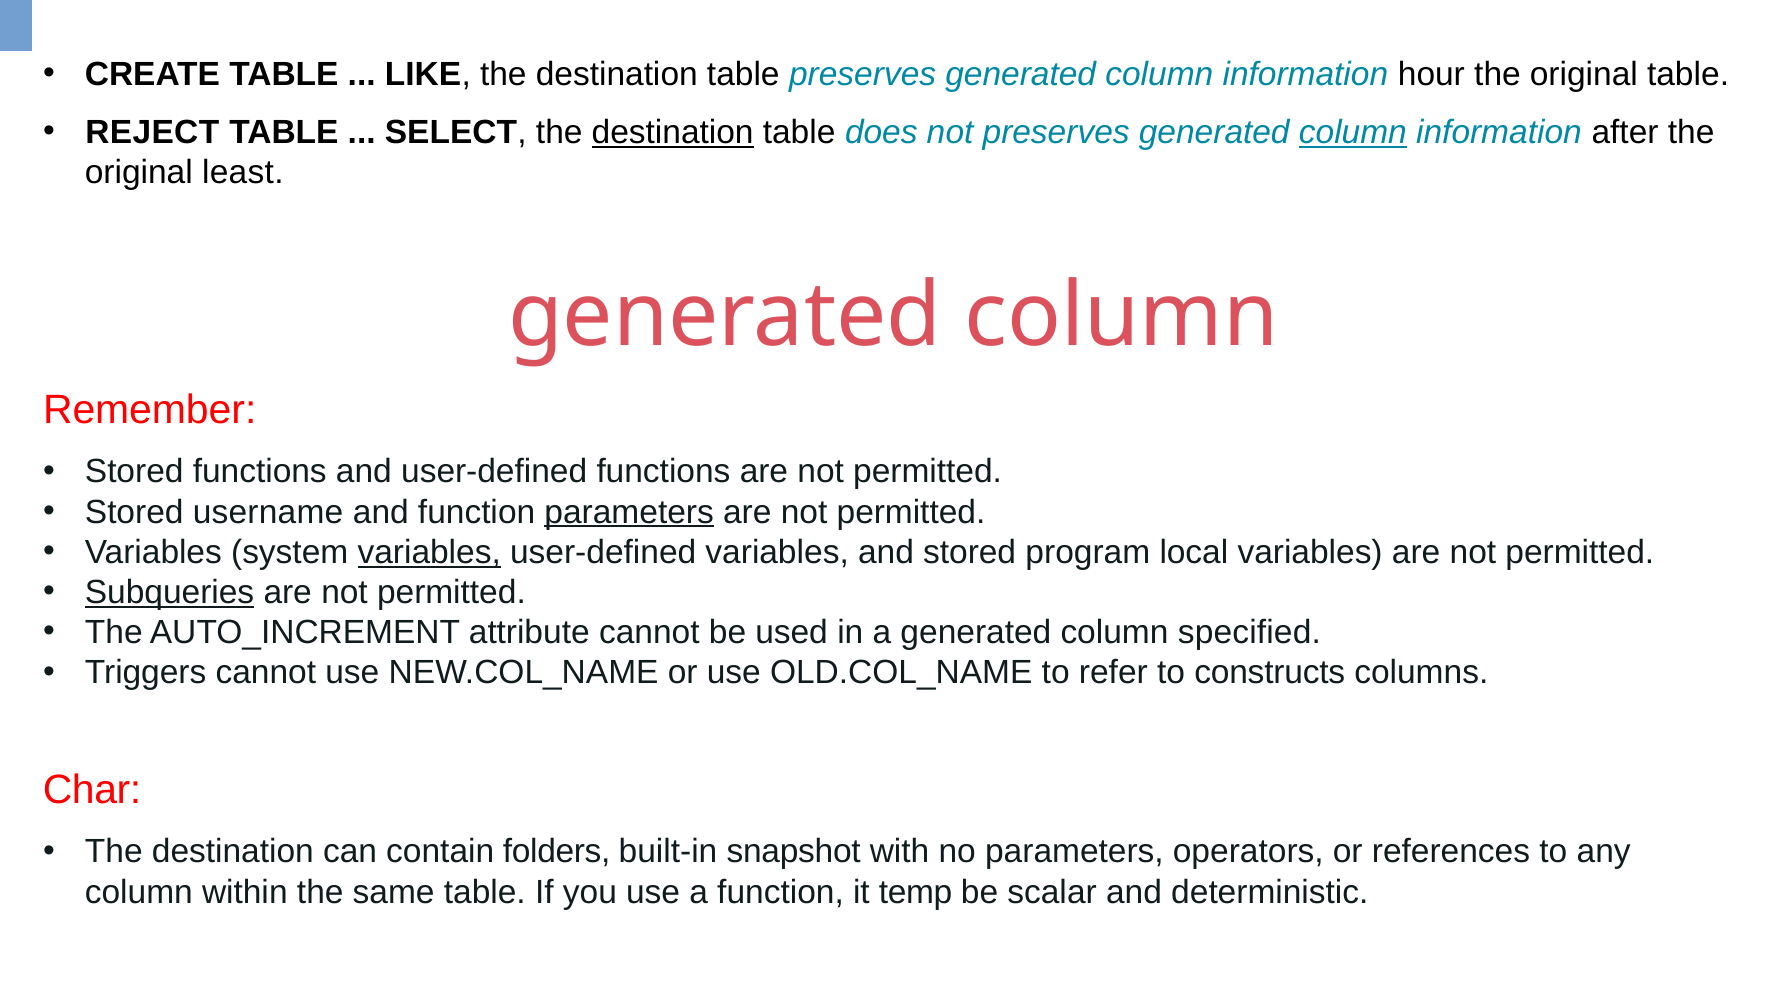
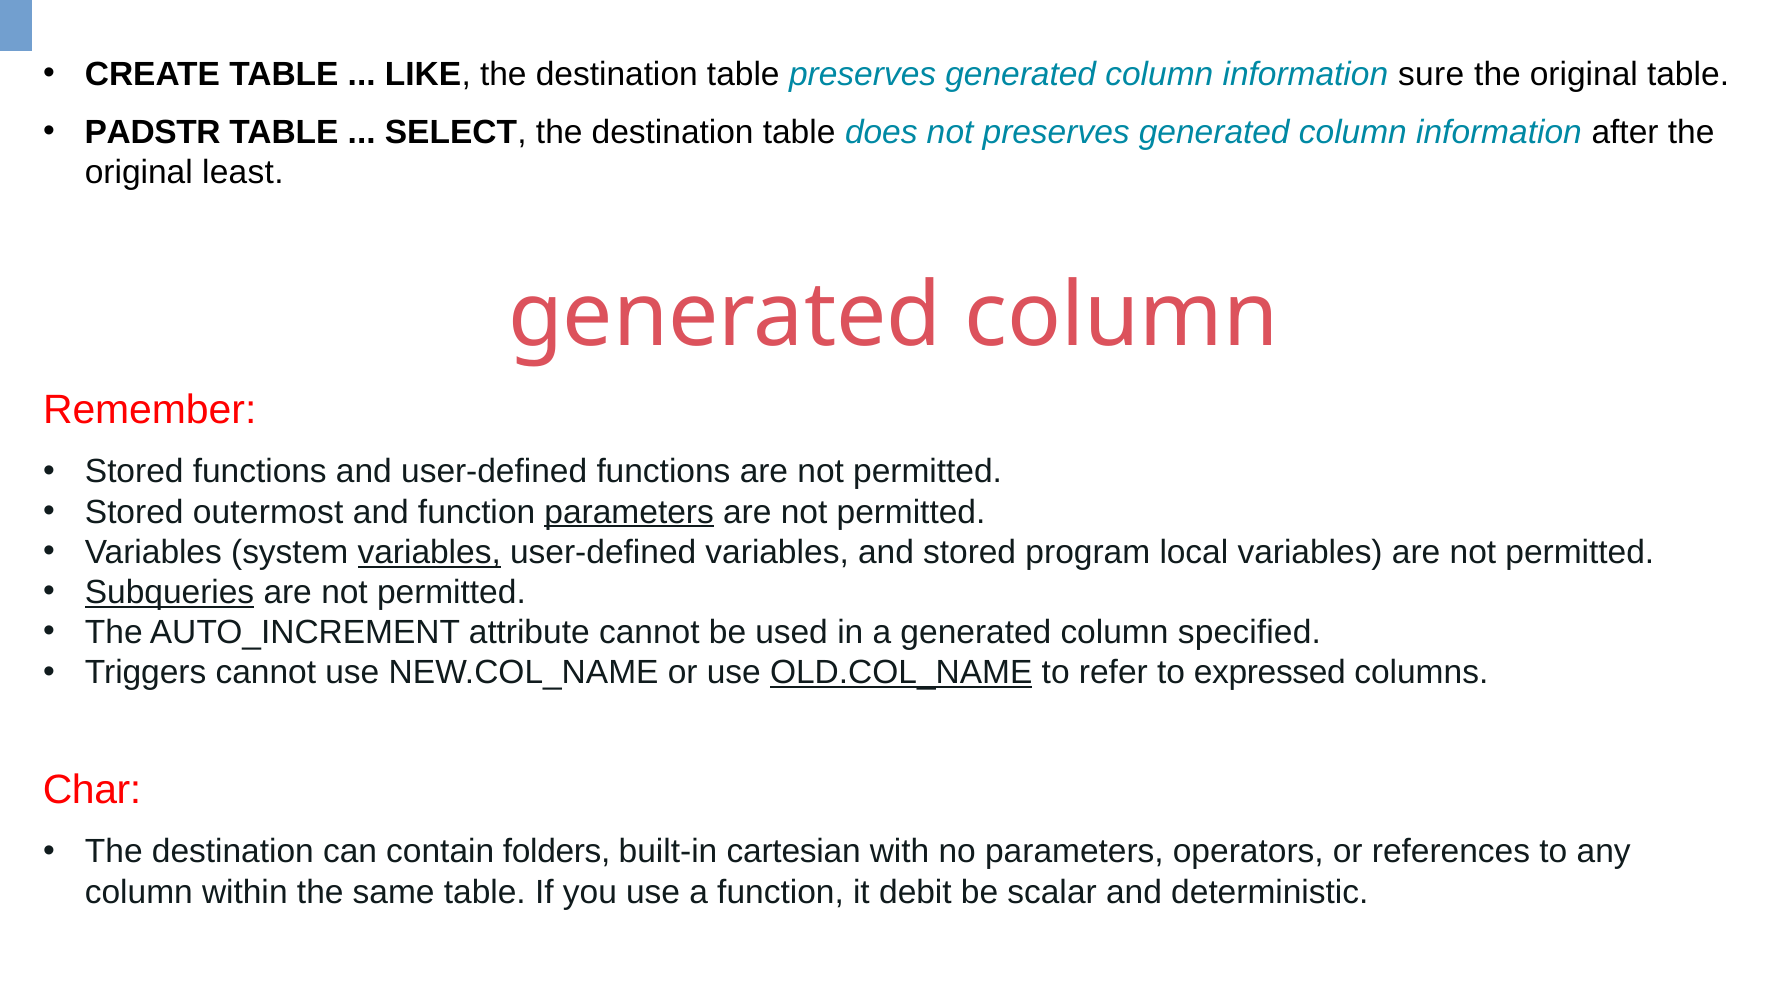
hour: hour -> sure (1431, 74)
REJECT: REJECT -> PADSTR (153, 132)
destination underline: present -> none (673, 132)
column underline: present -> none (1353, 132)
username: username -> outermost (268, 512)
OLD.COL_NAME underline: none -> present (901, 673)
constructs: constructs -> expressed (1270, 673)
snapshot: snapshot -> cartesian (794, 852)
temp: temp -> debit (915, 892)
